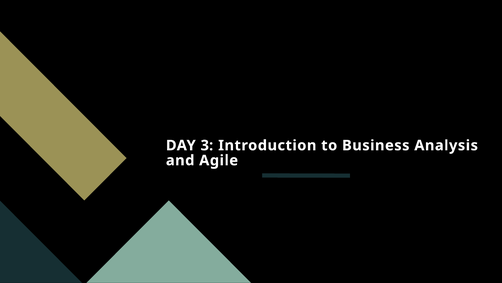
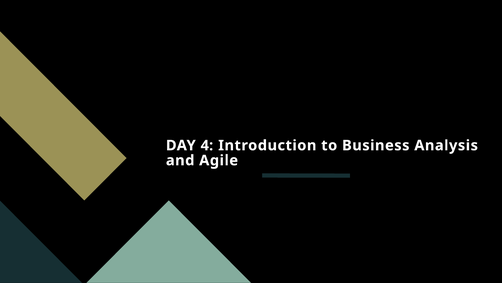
3: 3 -> 4 (207, 145)
